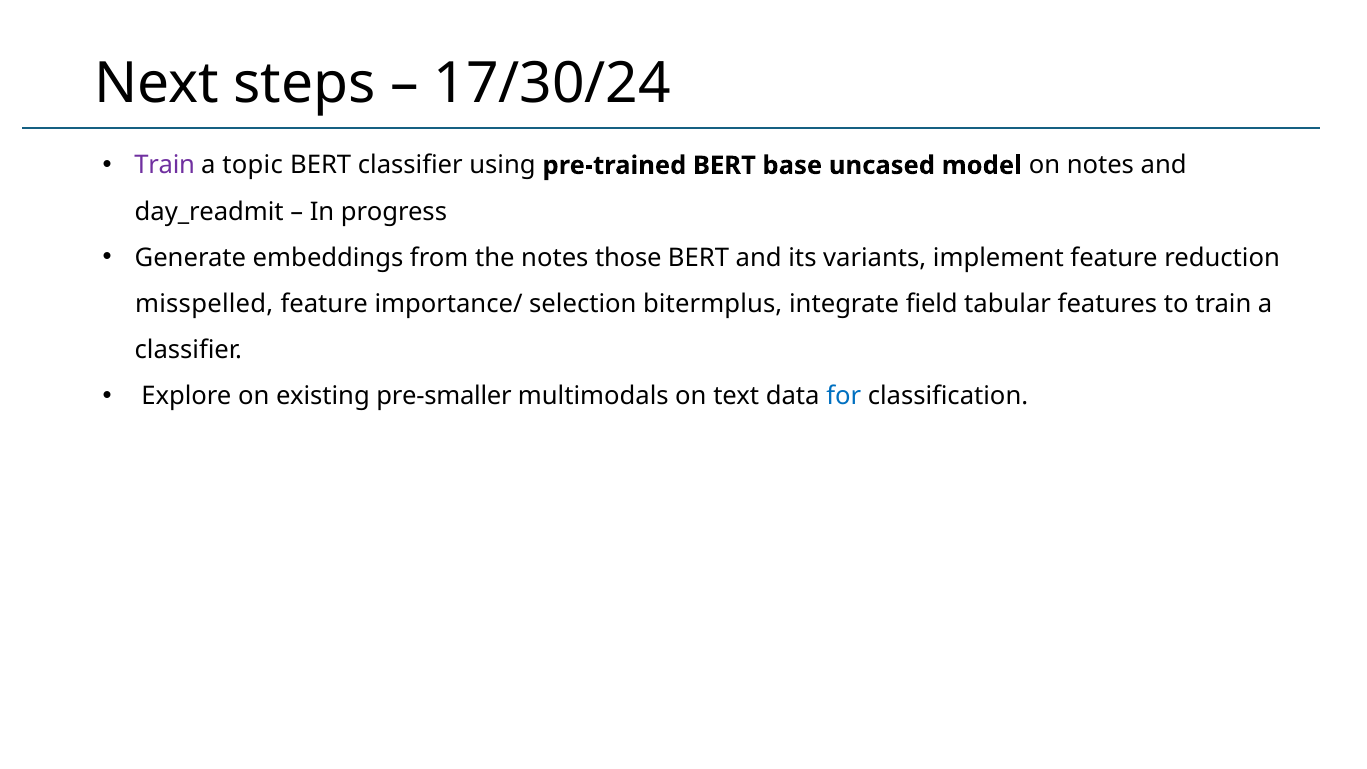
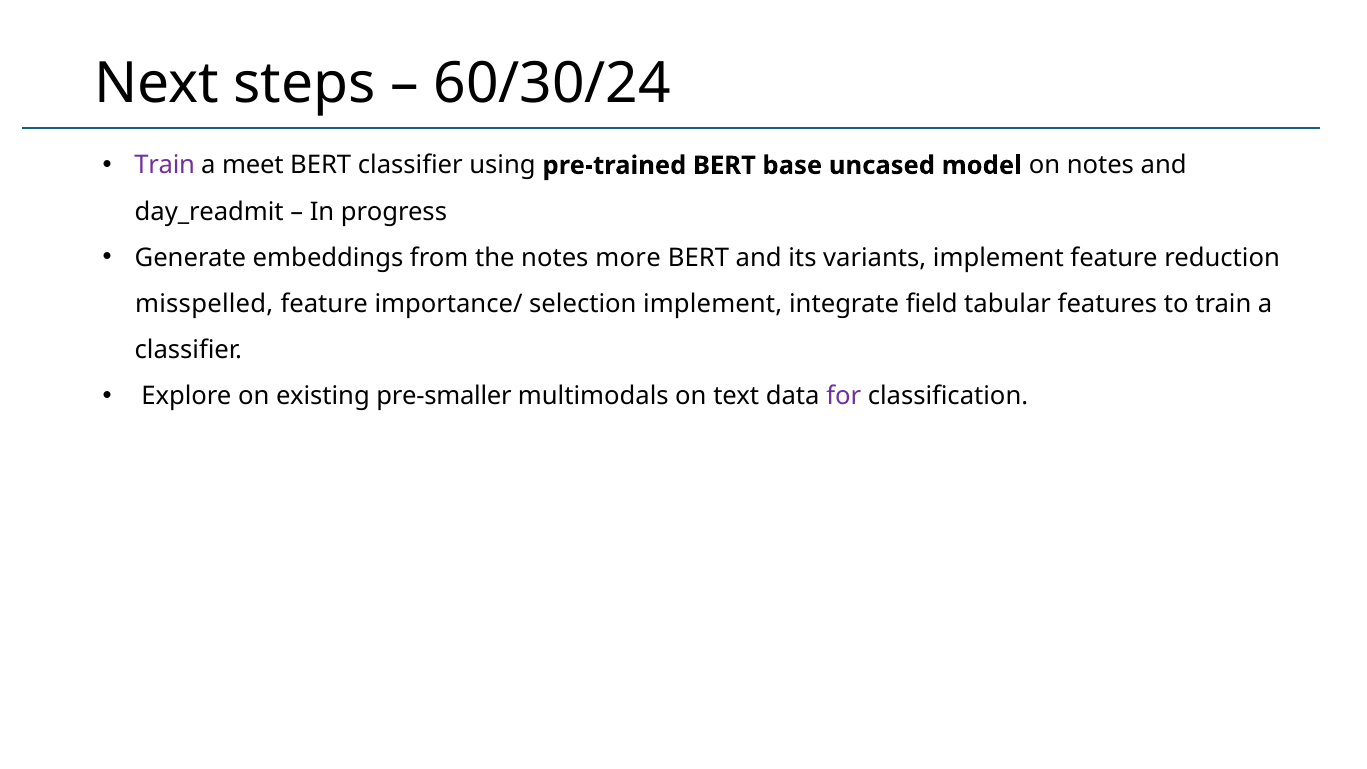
17/30/24: 17/30/24 -> 60/30/24 (552, 84)
topic: topic -> meet (253, 165)
those: those -> more (628, 258)
selection bitermplus: bitermplus -> implement (713, 304)
for colour: blue -> purple (844, 396)
